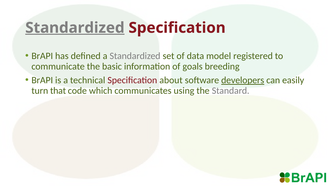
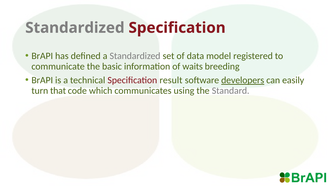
Standardized underline: present -> none (75, 28)
goals: goals -> waits (193, 66)
about: about -> result (171, 80)
